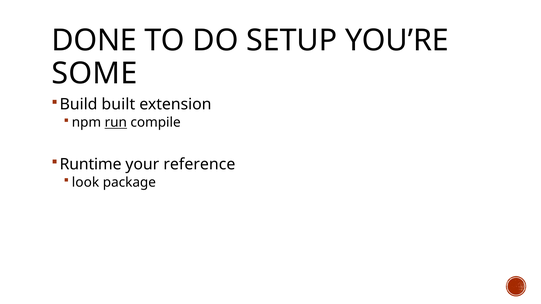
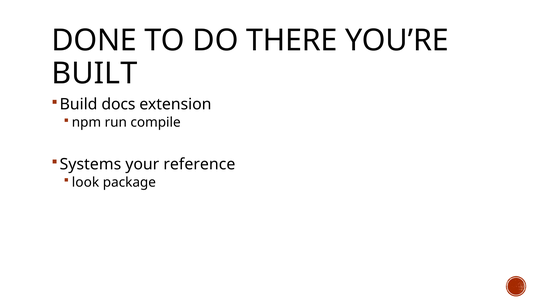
SETUP: SETUP -> THERE (292, 41)
SOME: SOME -> BUILT (94, 73)
built: built -> docs (118, 105)
run underline: present -> none (116, 123)
Runtime: Runtime -> Systems (90, 164)
